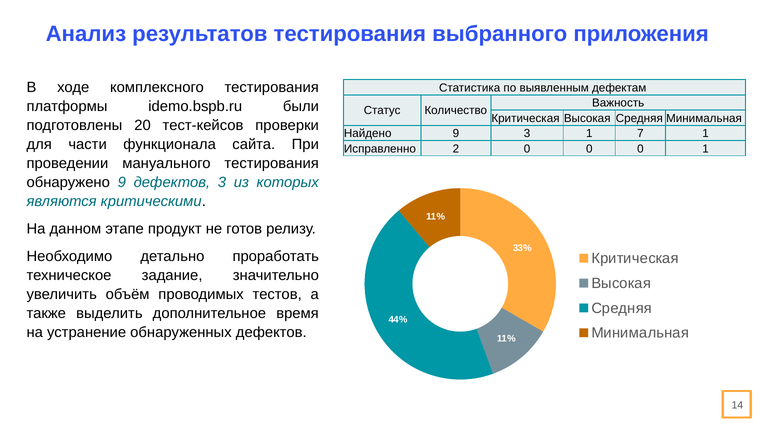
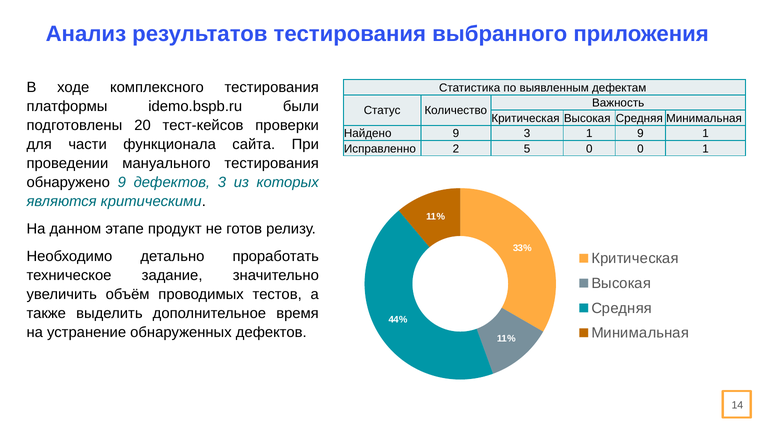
1 7: 7 -> 9 (640, 133)
2 0: 0 -> 5 (527, 149)
